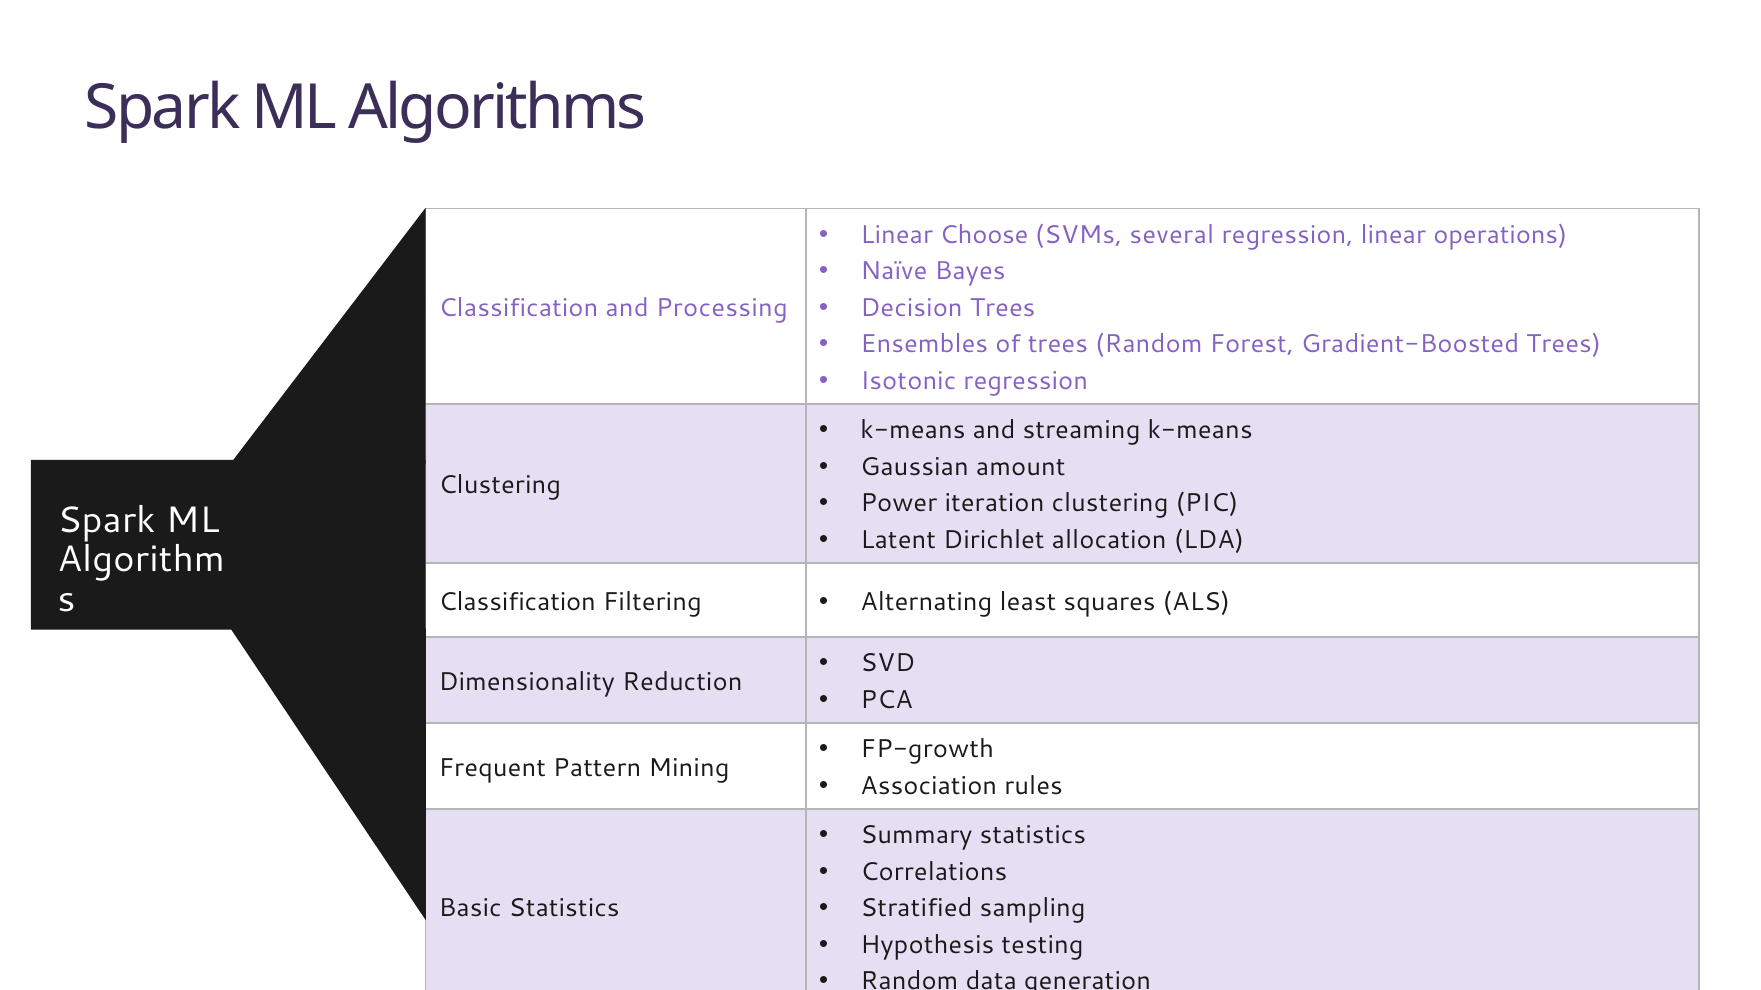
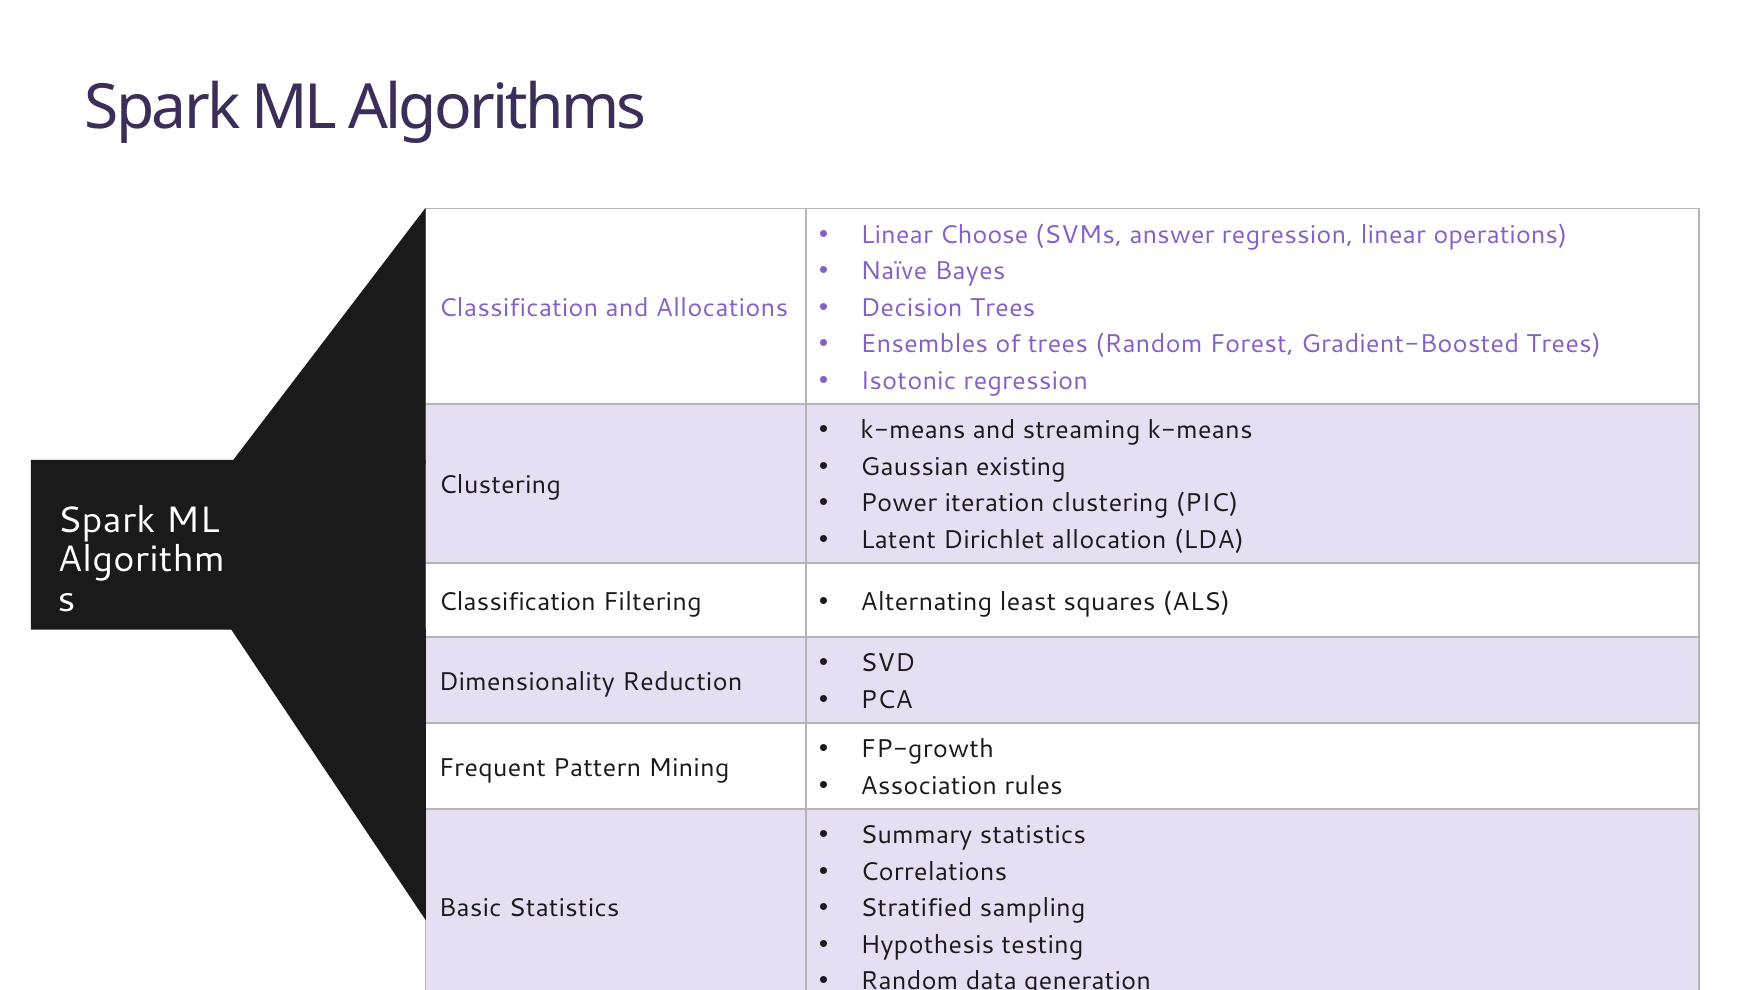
several: several -> answer (1172, 235)
Processing: Processing -> Allocations (722, 308)
amount: amount -> existing (1021, 467)
